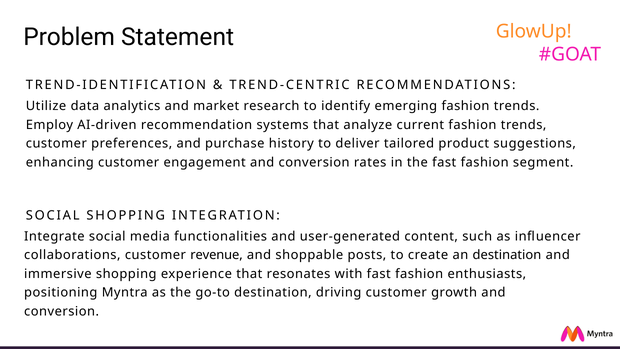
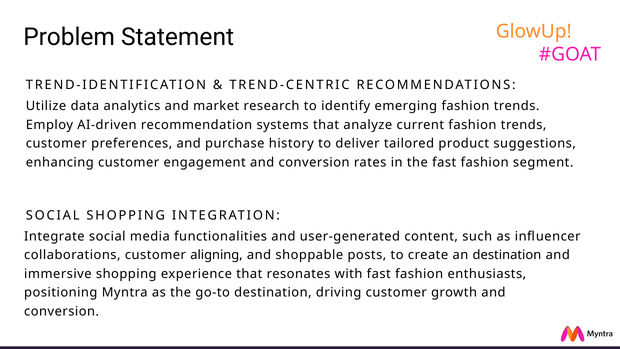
revenue: revenue -> aligning (216, 255)
